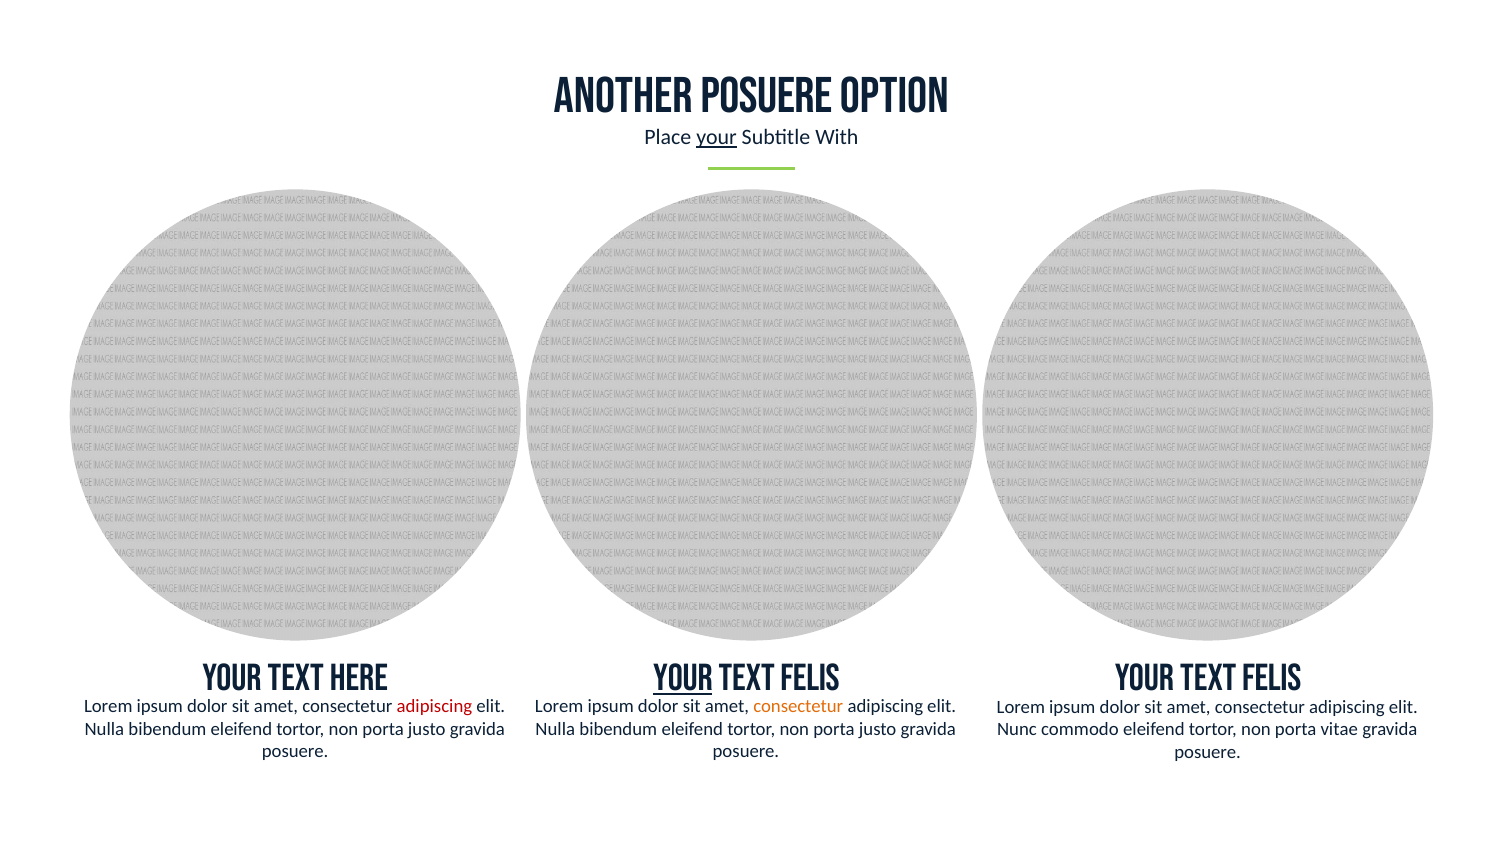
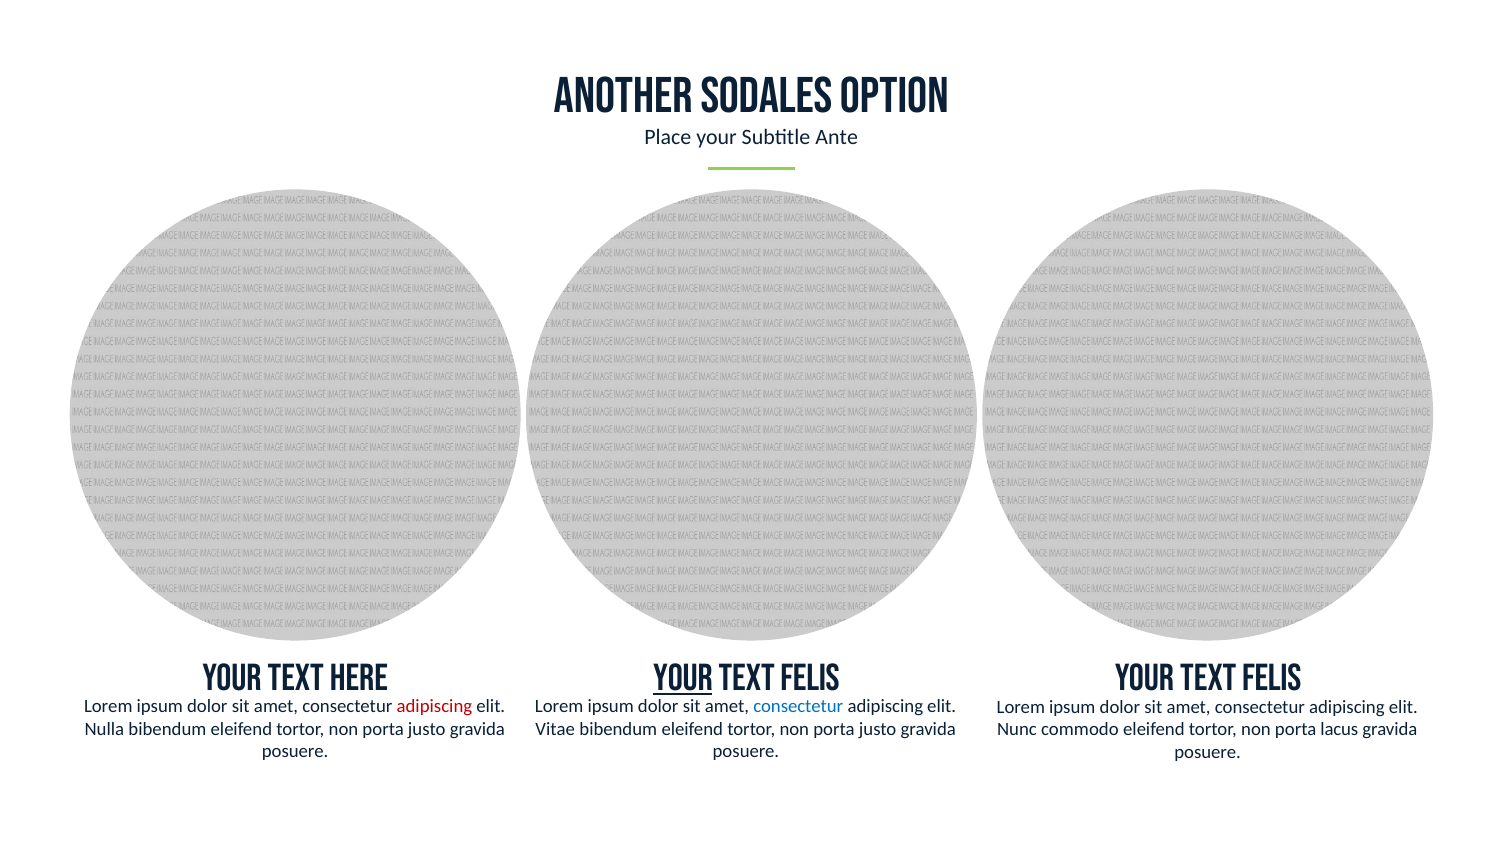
Another posuere: posuere -> sodales (766, 96)
your underline: present -> none (717, 137)
With: With -> Ante (837, 137)
consectetur colour: orange -> blue (798, 706)
Nulla: Nulla -> Vitae (555, 729)
vitae: vitae -> lacus (1339, 729)
